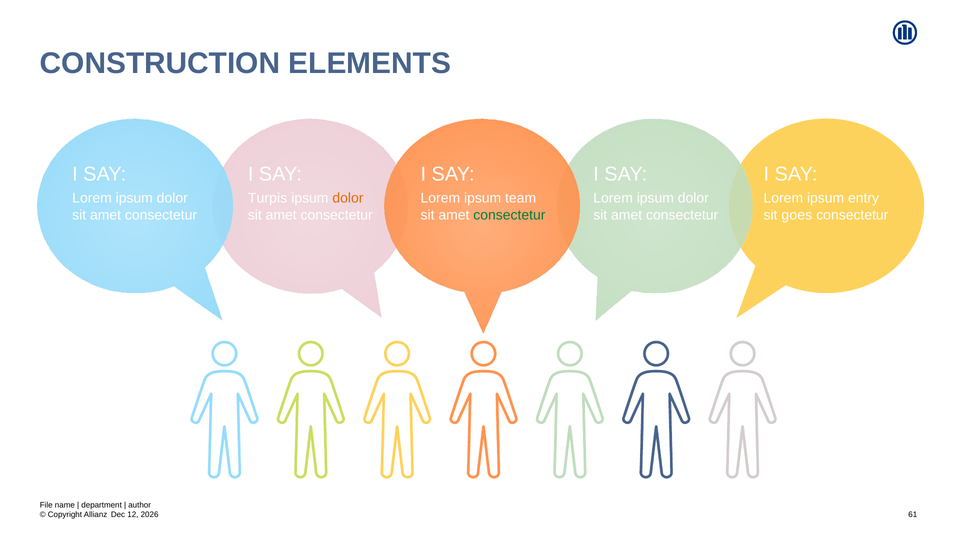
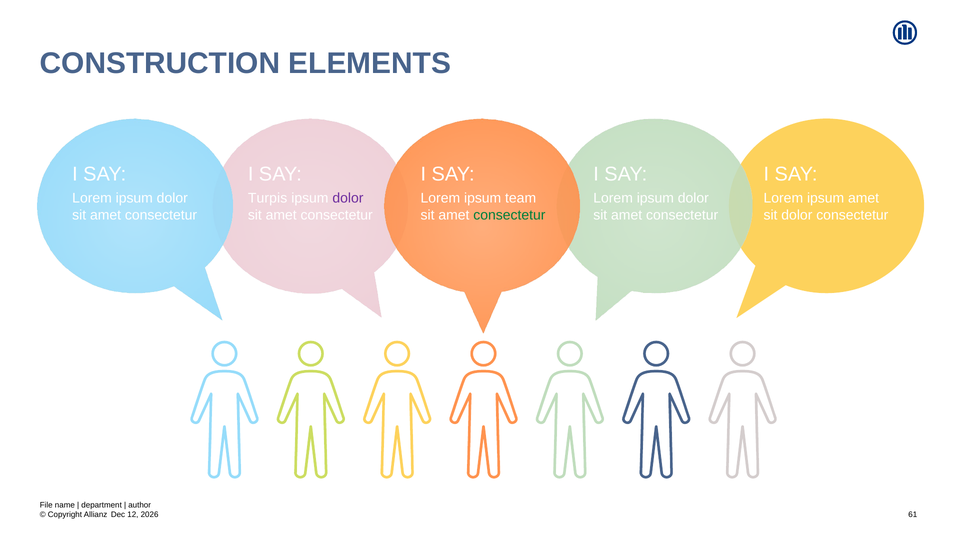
dolor colour: orange -> purple (348, 198)
ipsum entry: entry -> amet (864, 198)
sit goes: goes -> dolor (797, 215)
